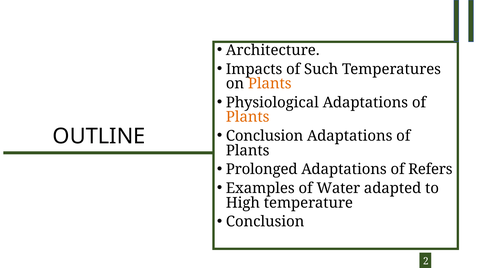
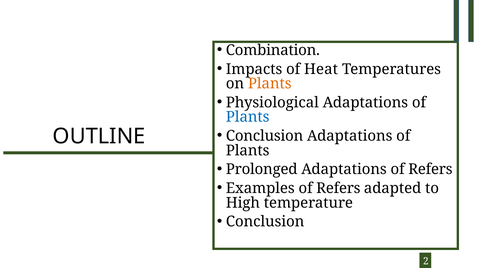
Architecture: Architecture -> Combination (273, 50)
Such: Such -> Heat (321, 69)
Plants colour: orange -> blue (248, 117)
Examples of Water: Water -> Refers (338, 189)
